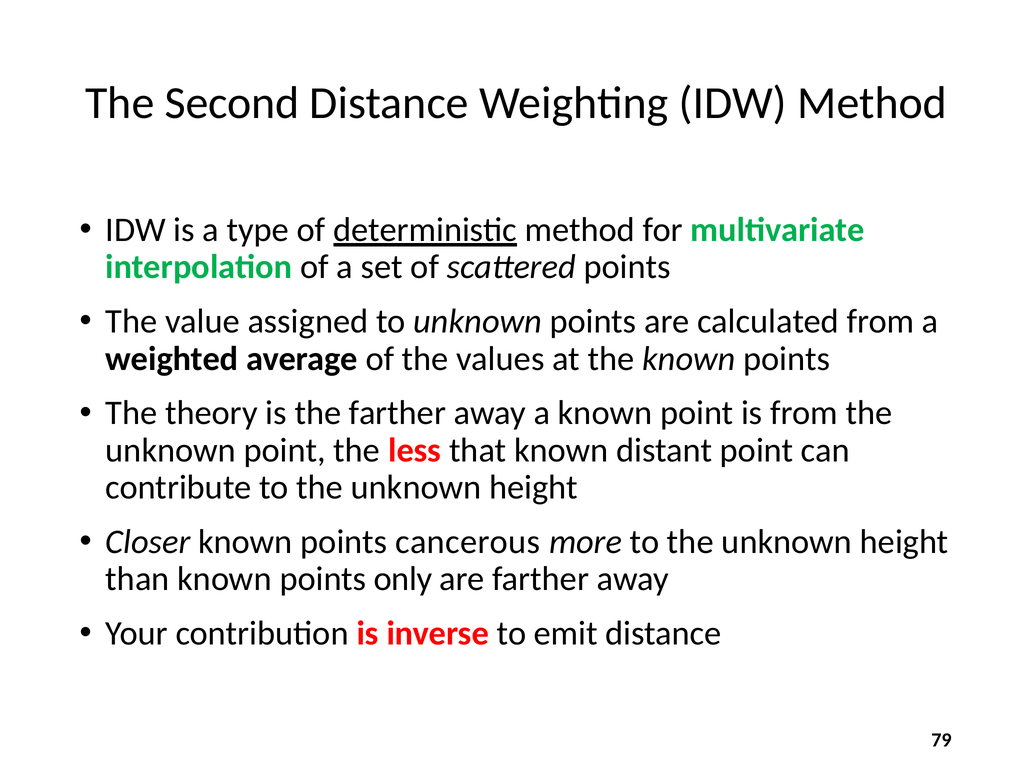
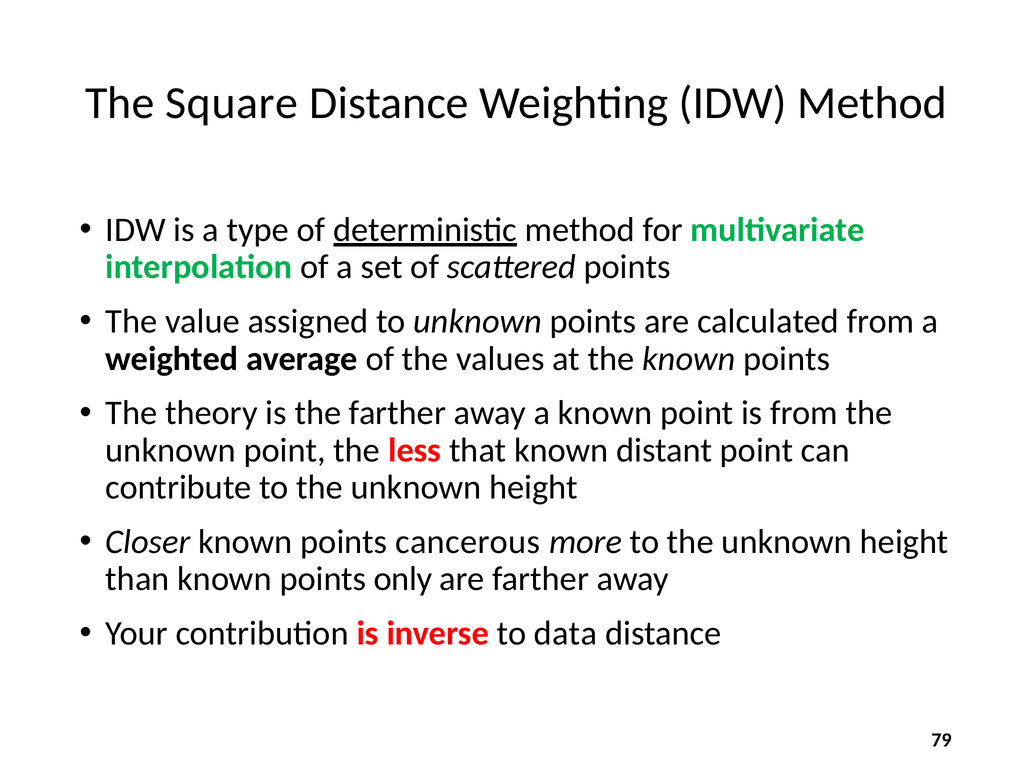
Second: Second -> Square (232, 103)
emit: emit -> data (566, 633)
